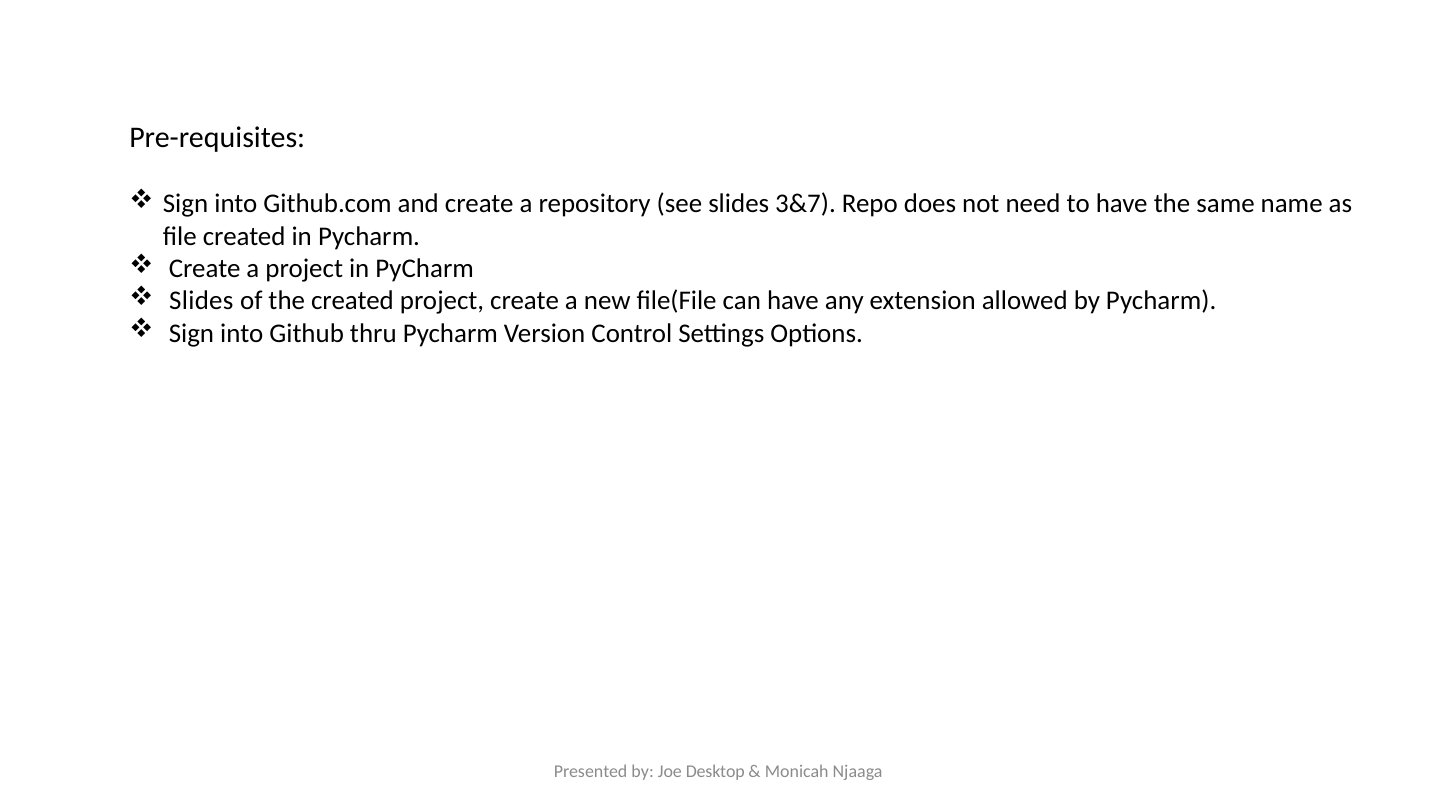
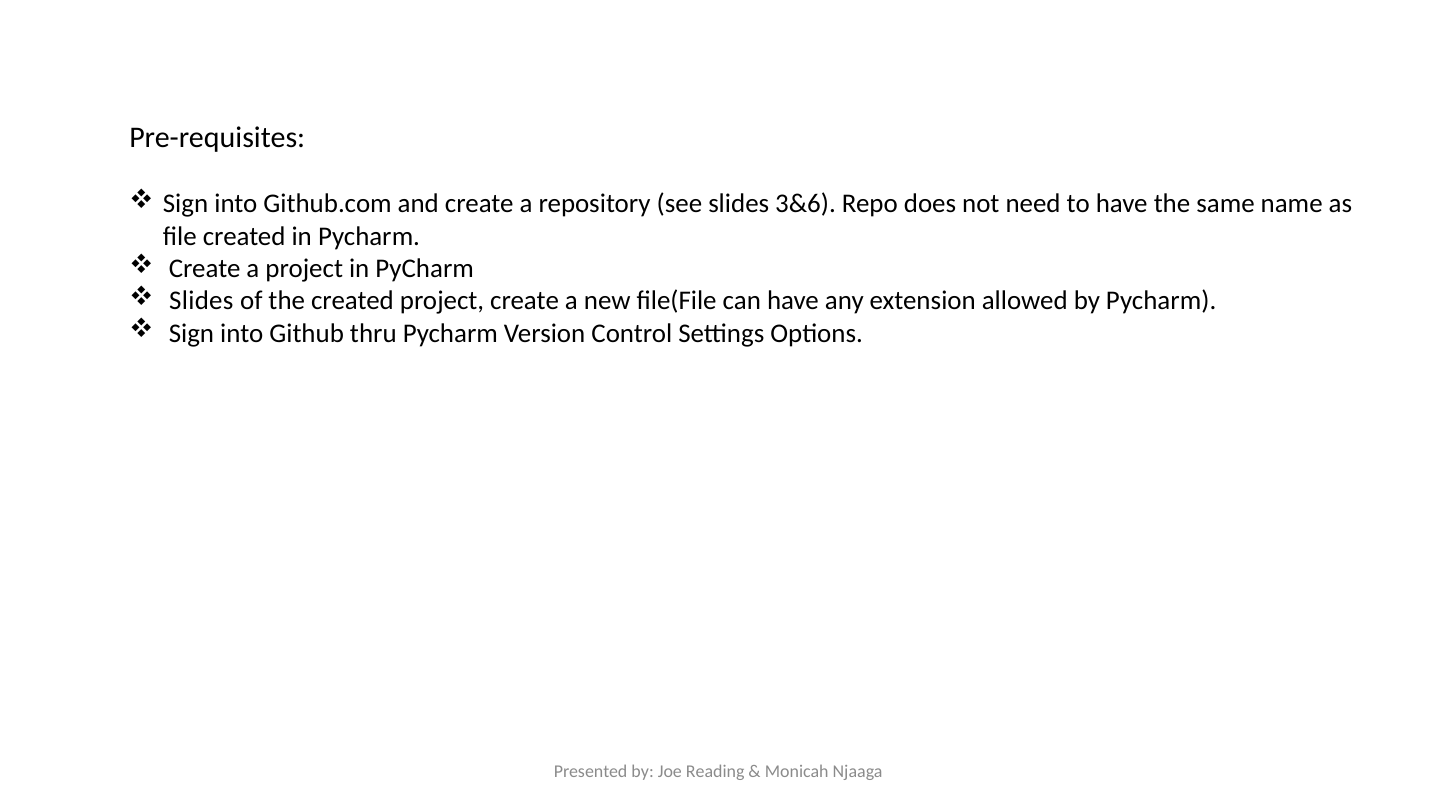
3&7: 3&7 -> 3&6 (806, 204)
Desktop: Desktop -> Reading (715, 772)
